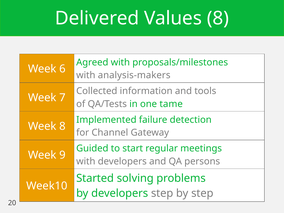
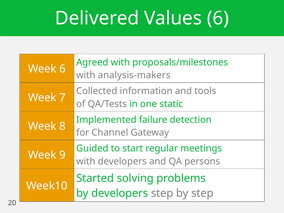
Values 8: 8 -> 6 (218, 18)
tame: tame -> static (171, 104)
